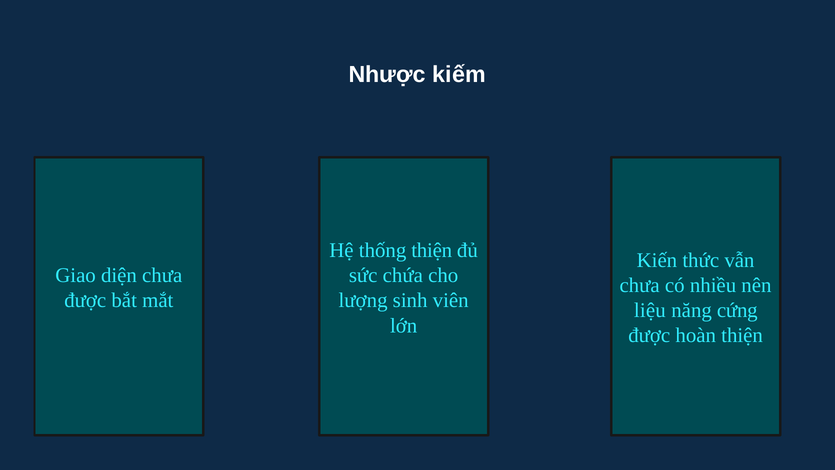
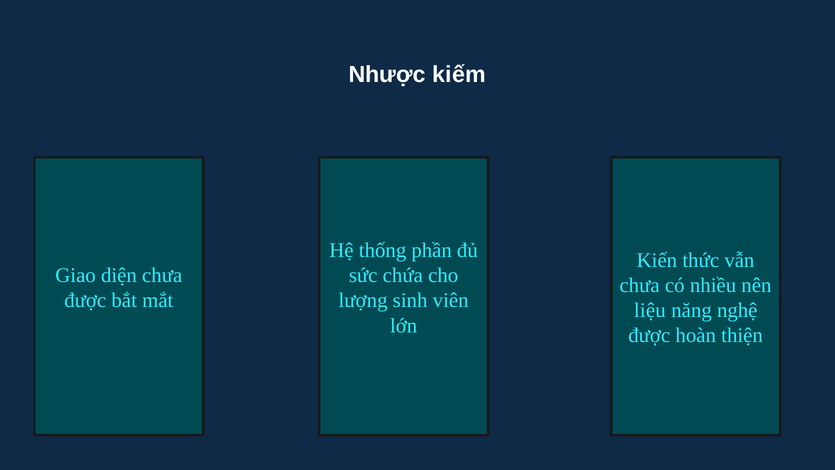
thống thiện: thiện -> phần (432, 250)
cứng: cứng -> nghệ (737, 310)
